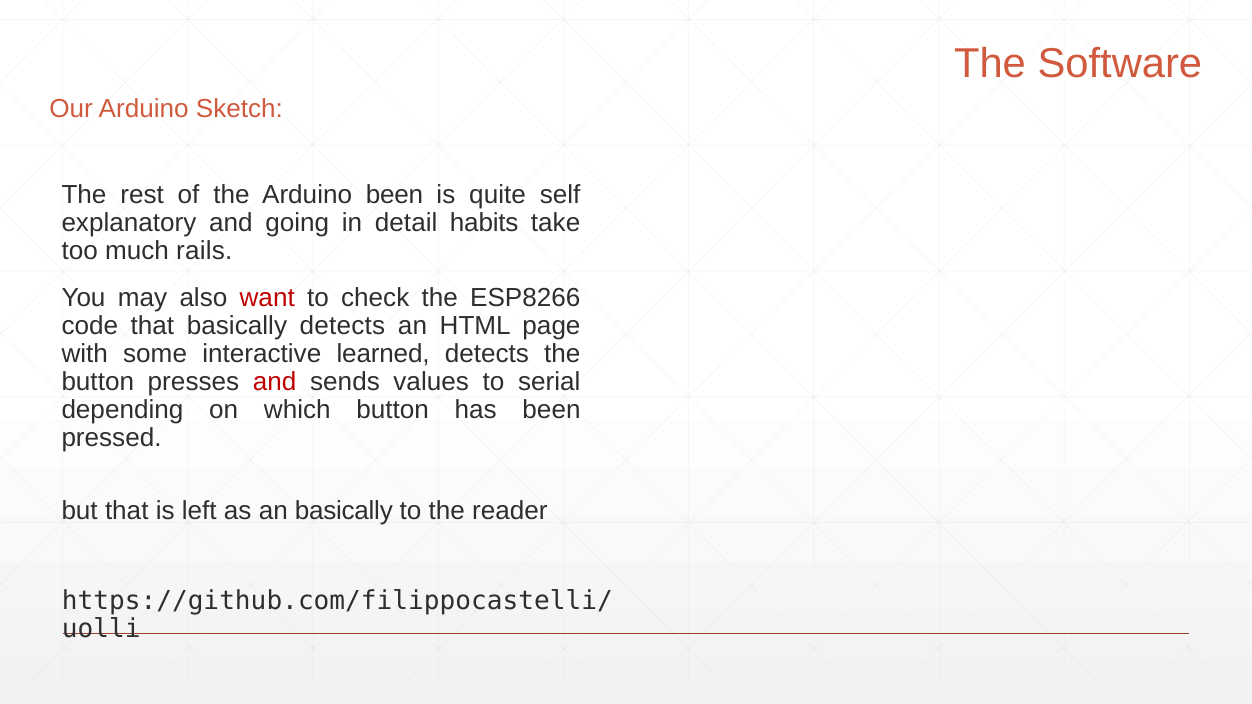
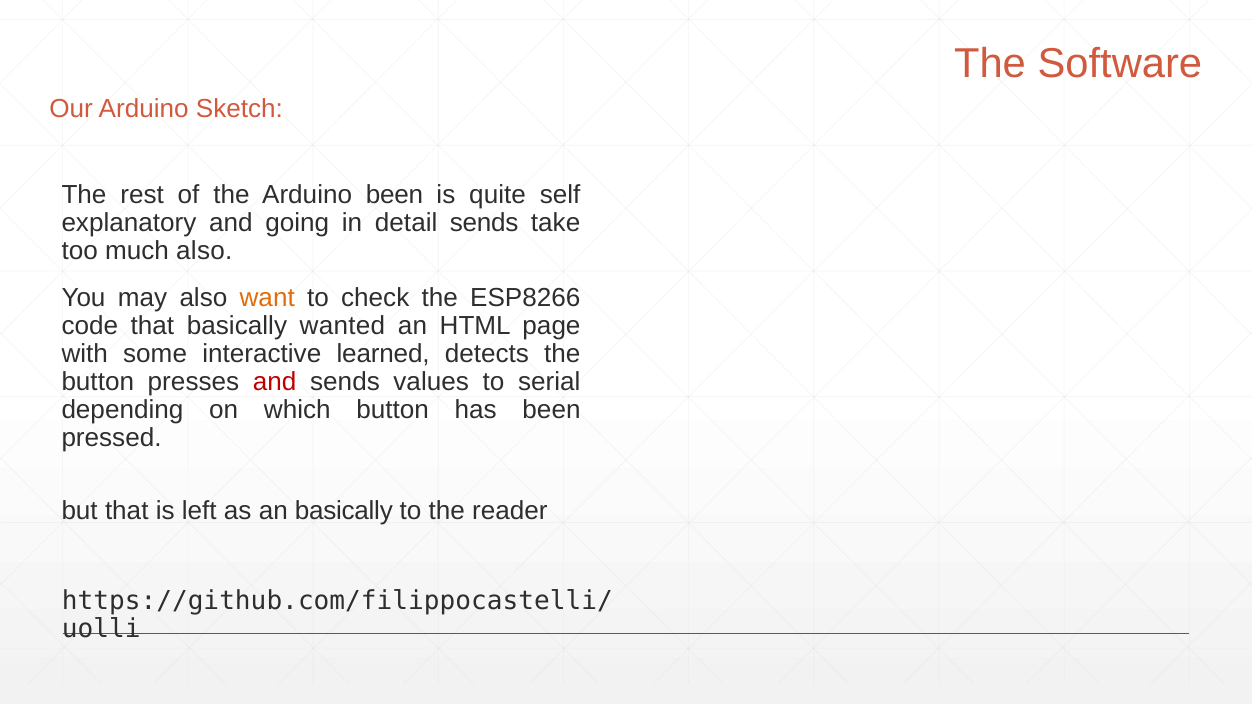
detail habits: habits -> sends (484, 223)
much rails: rails -> also (204, 251)
want colour: red -> orange (267, 298)
basically detects: detects -> wanted (342, 326)
